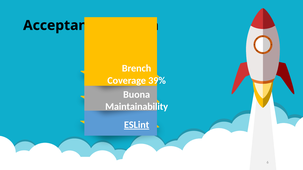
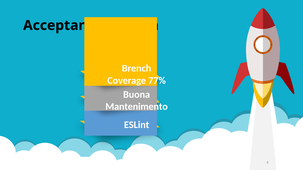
39%: 39% -> 77% (157, 81)
Maintainability: Maintainability -> Mantenimento (137, 107)
ESLint underline: present -> none (137, 125)
